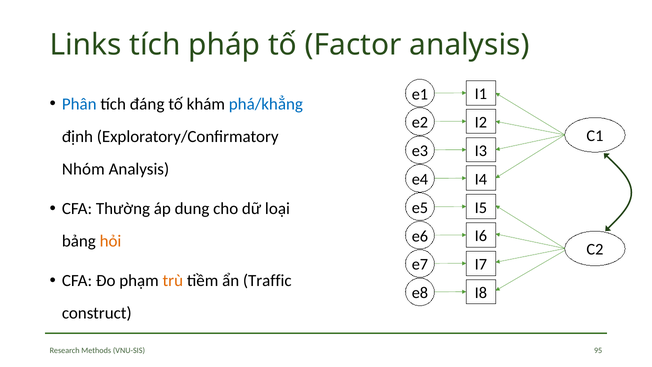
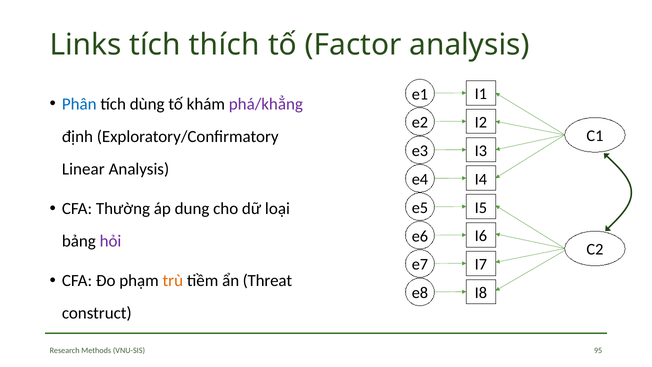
pháp: pháp -> thích (224, 45)
đáng: đáng -> dùng (147, 104)
phá/khẳng colour: blue -> purple (266, 104)
Nhóm: Nhóm -> Linear (83, 169)
hỏi colour: orange -> purple (111, 241)
Traffic: Traffic -> Threat (267, 281)
